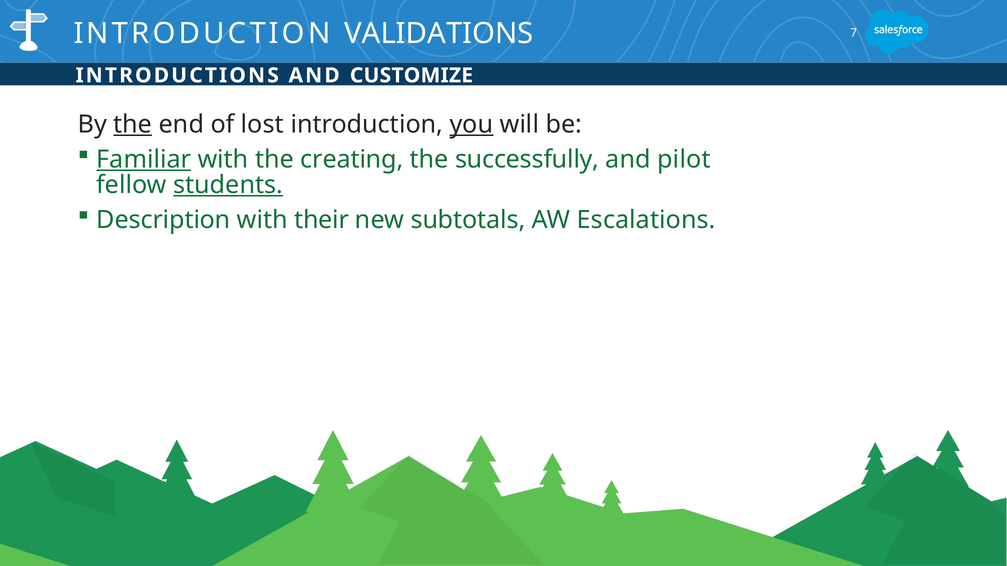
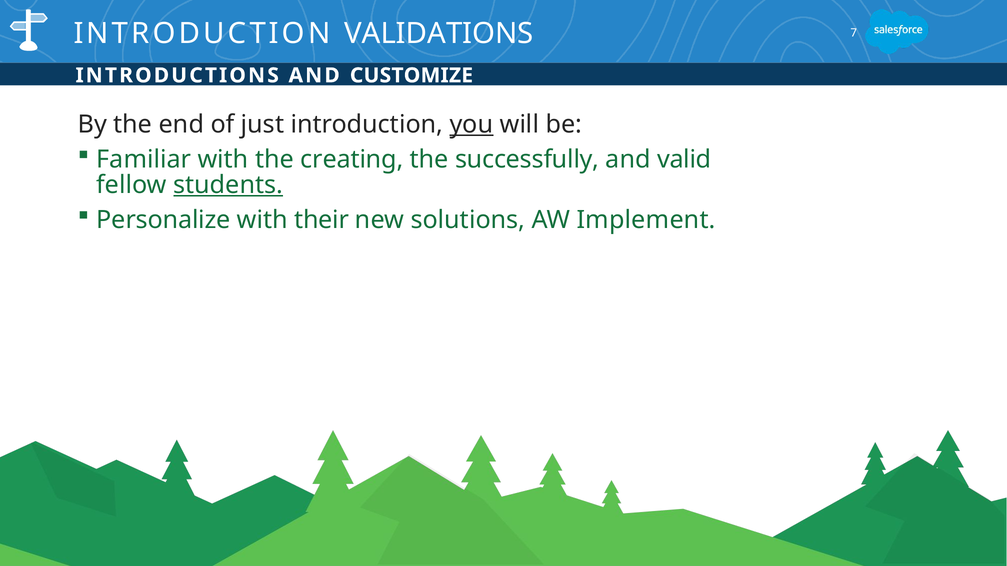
the underline: present -> none (133, 124)
lost: lost -> just (262, 124)
Familiar underline: present -> none (144, 159)
pilot: pilot -> valid (684, 159)
Description: Description -> Personalize (163, 220)
subtotals: subtotals -> solutions (468, 220)
Escalations: Escalations -> Implement (646, 220)
